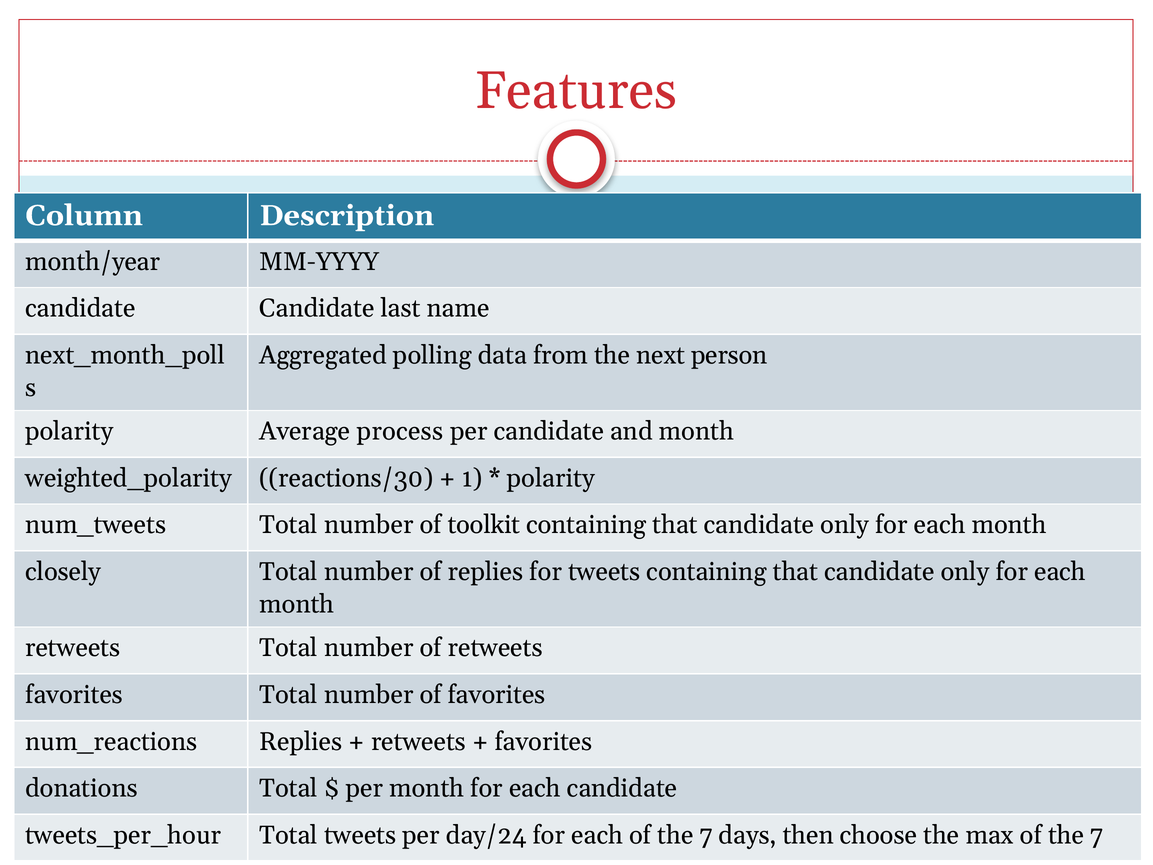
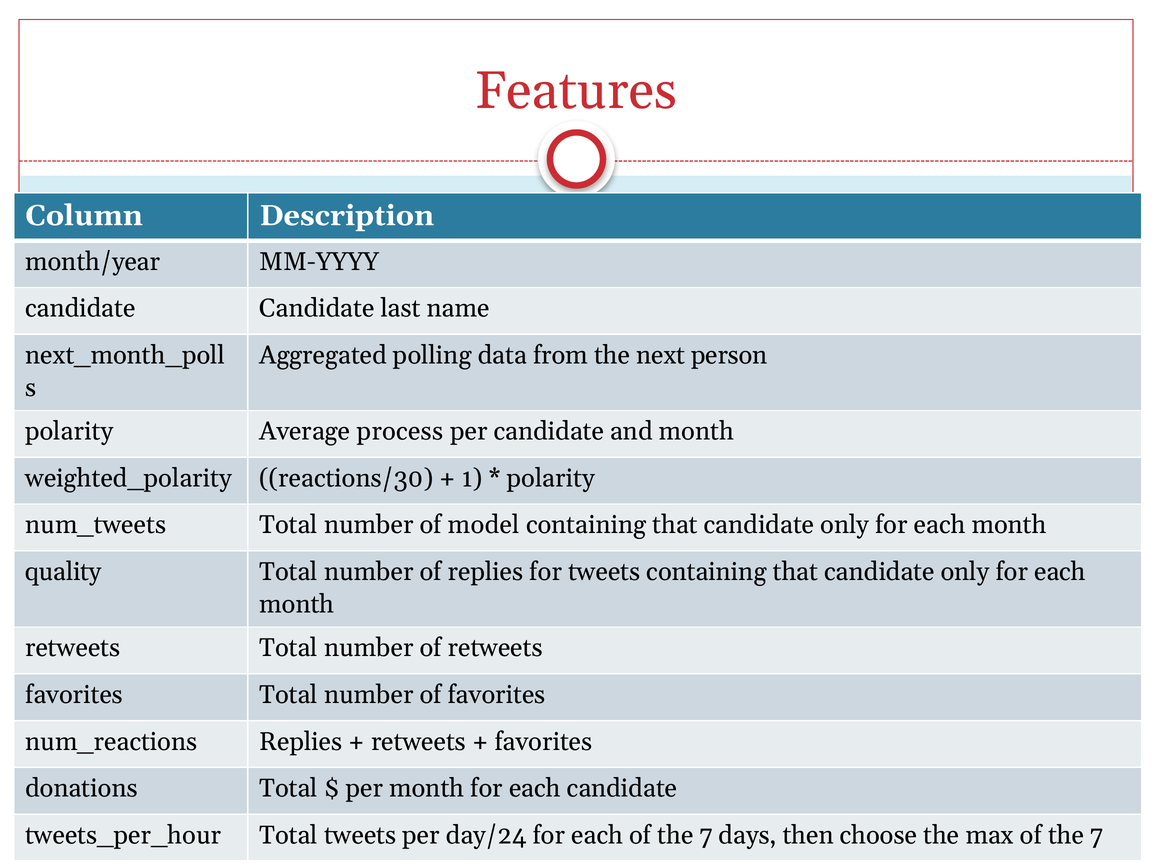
toolkit: toolkit -> model (484, 525)
closely: closely -> quality (63, 572)
